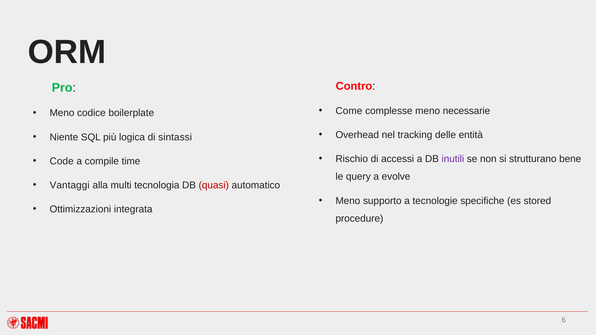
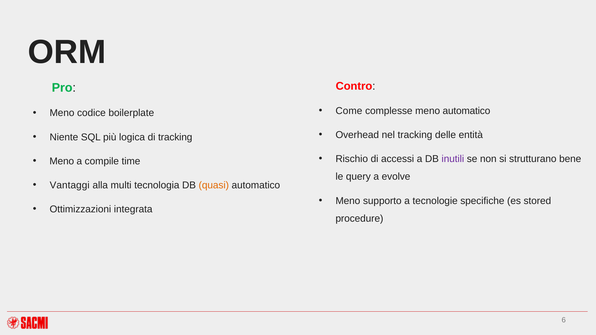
meno necessarie: necessarie -> automatico (466, 111)
di sintassi: sintassi -> tracking (175, 137)
Code: Code -> Meno (62, 161)
quasi colour: red -> orange (214, 185)
